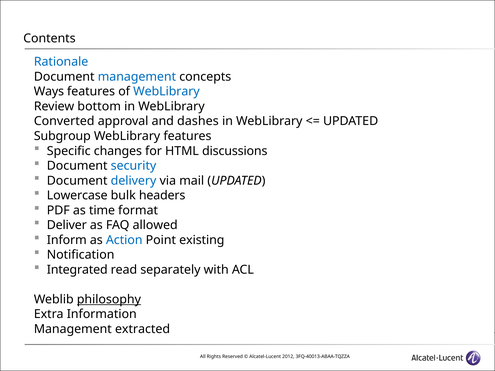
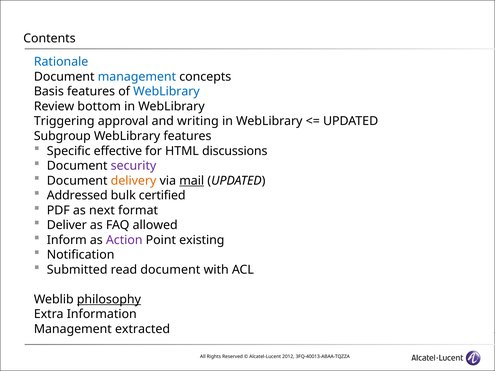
Ways: Ways -> Basis (49, 92)
Converted: Converted -> Triggering (64, 121)
dashes: dashes -> writing (198, 121)
changes: changes -> effective (118, 151)
security colour: blue -> purple (134, 166)
delivery colour: blue -> orange (134, 181)
mail underline: none -> present (192, 181)
Lowercase: Lowercase -> Addressed (77, 196)
headers: headers -> certified (162, 196)
time: time -> next (102, 210)
Action colour: blue -> purple (124, 240)
Integrated: Integrated -> Submitted (77, 270)
read separately: separately -> document (170, 270)
